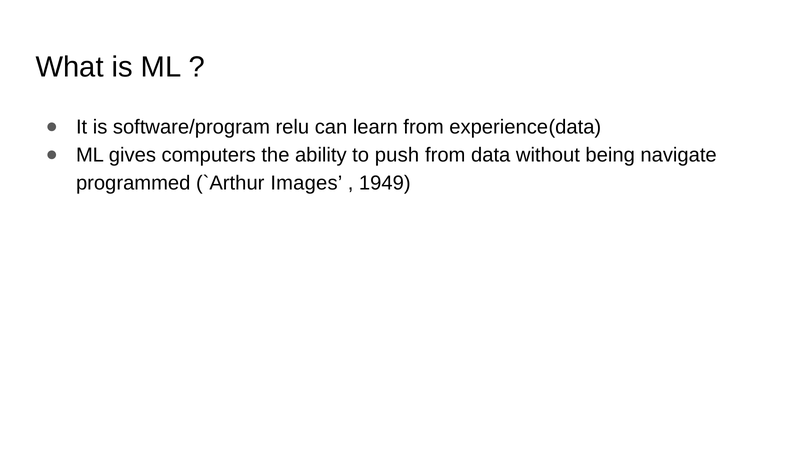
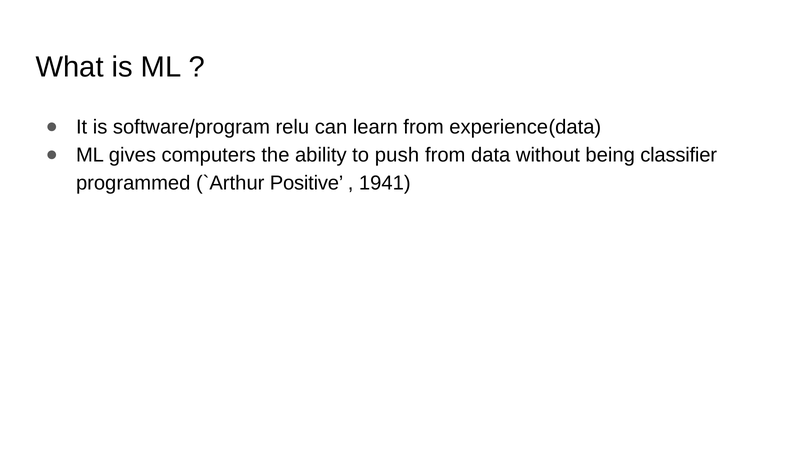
navigate: navigate -> classifier (679, 155)
Images: Images -> Positive (307, 183)
1949: 1949 -> 1941 (385, 183)
